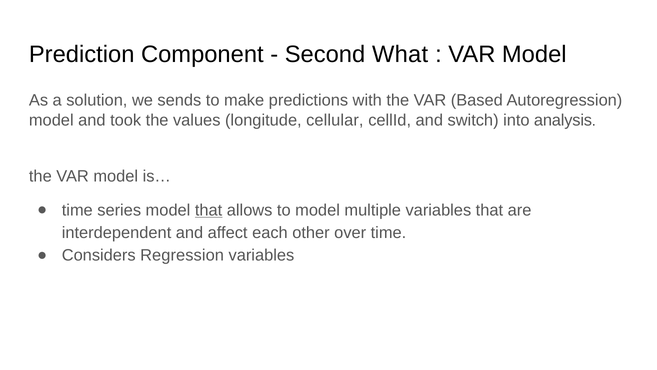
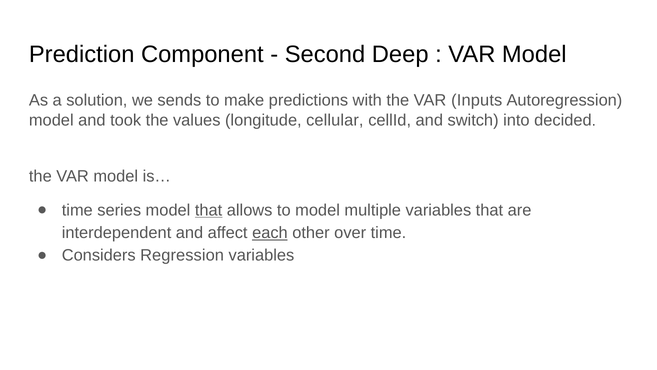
What: What -> Deep (400, 54)
Based: Based -> Inputs (477, 100)
analysis: analysis -> decided (563, 120)
each underline: none -> present (270, 233)
